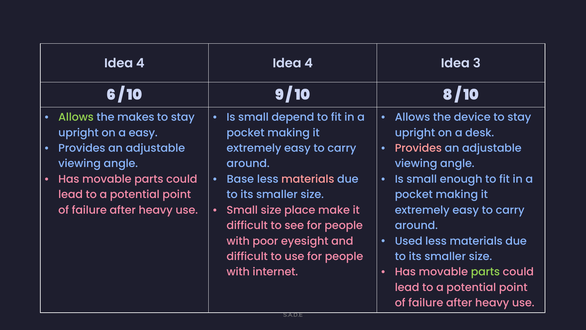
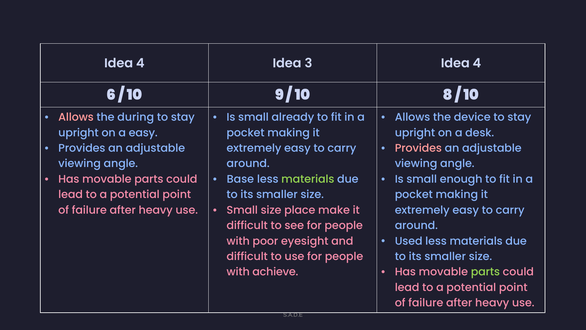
4 Idea 4: 4 -> 3 (309, 63)
3: 3 -> 4 (477, 63)
Allows colour: light green -> pink (76, 117)
makes: makes -> during (136, 117)
depend: depend -> already (293, 117)
materials colour: pink -> light green (308, 179)
internet: internet -> achieve (275, 272)
